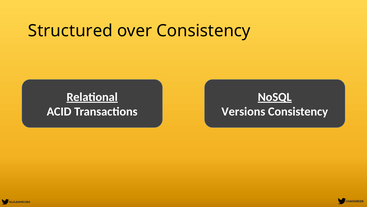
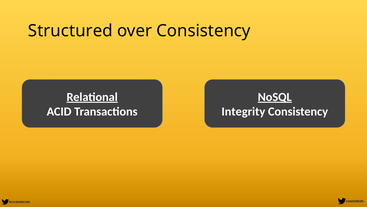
Versions: Versions -> Integrity (243, 111)
